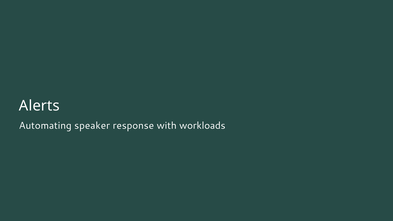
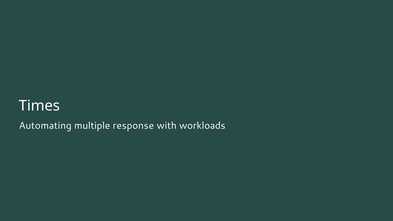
Alerts: Alerts -> Times (39, 106)
speaker: speaker -> multiple (92, 126)
